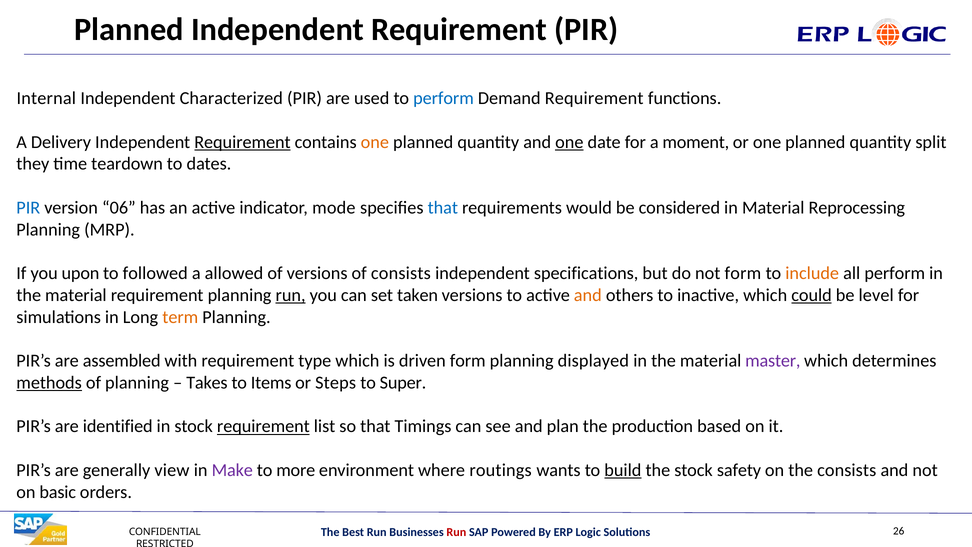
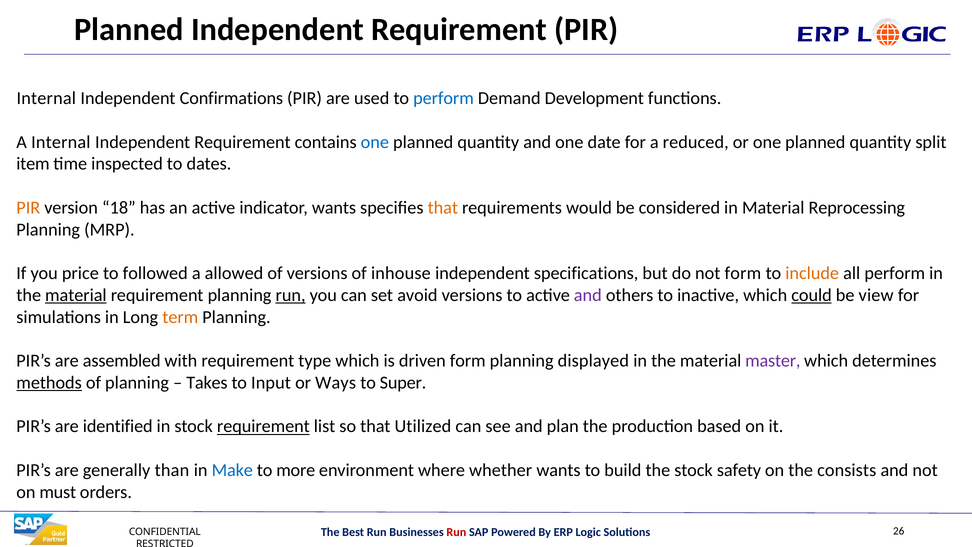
Characterized: Characterized -> Confirmations (231, 98)
Demand Requirement: Requirement -> Development (594, 98)
A Delivery: Delivery -> Internal (61, 142)
Requirement underline: present -> none (242, 142)
one colour: orange -> blue (375, 142)
one underline: present -> none (569, 142)
moment: moment -> reduced (696, 142)
they: they -> item (33, 164)
teardown: teardown -> inspected (127, 164)
PIR colour: blue -> orange (28, 208)
06: 06 -> 18 (119, 208)
indicator mode: mode -> wants (334, 208)
that colour: blue -> orange (443, 208)
upon: upon -> price (80, 273)
of consists: consists -> inhouse (401, 273)
material underline: none -> present (76, 295)
taken: taken -> avoid (417, 295)
and colour: orange -> purple (588, 295)
level: level -> view (876, 295)
Items: Items -> Input (271, 383)
Steps: Steps -> Ways (336, 383)
Timings: Timings -> Utilized (423, 426)
view: view -> than (172, 470)
Make colour: purple -> blue (232, 470)
routings: routings -> whether (501, 470)
build underline: present -> none (623, 470)
basic: basic -> must (58, 492)
